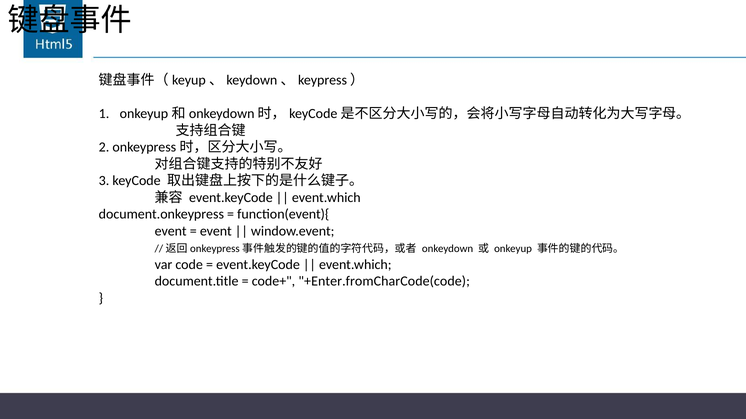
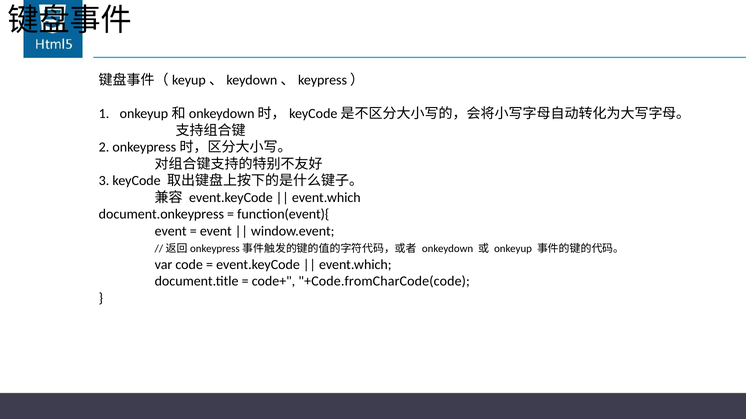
+Enter.fromCharCode(code: +Enter.fromCharCode(code -> +Code.fromCharCode(code (384, 282)
